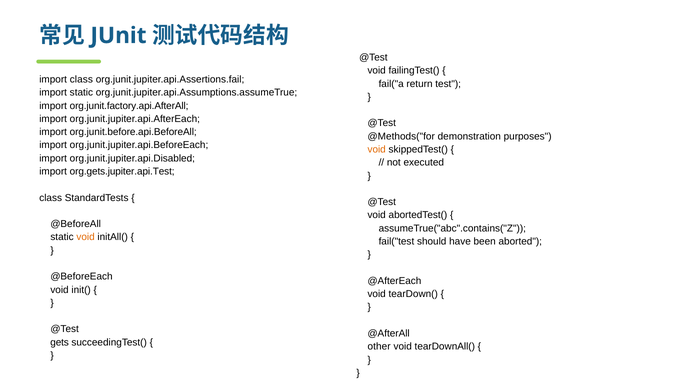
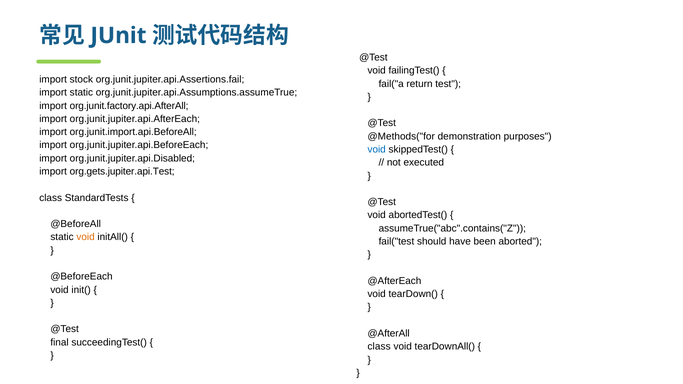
import class: class -> stock (81, 79)
org.junit.before.api.BeforeAll: org.junit.before.api.BeforeAll -> org.junit.import.api.BeforeAll (133, 132)
void colour: orange -> blue (377, 150)
gets: gets -> final (60, 342)
other: other -> class (379, 347)
